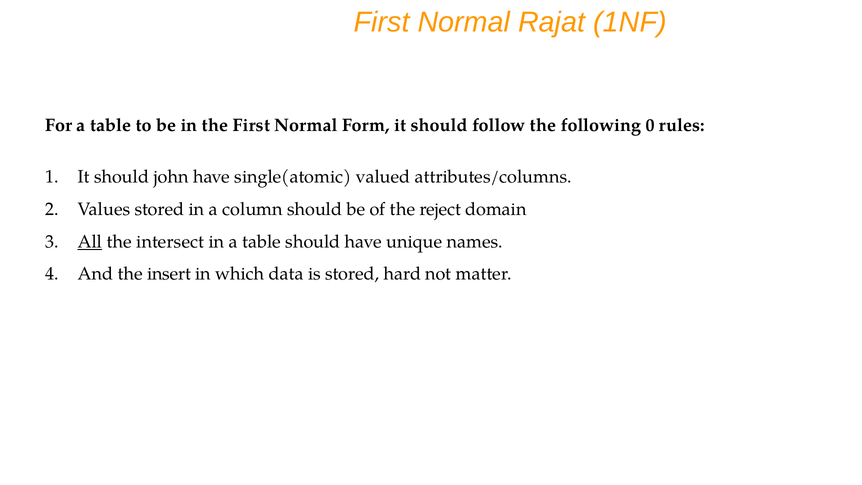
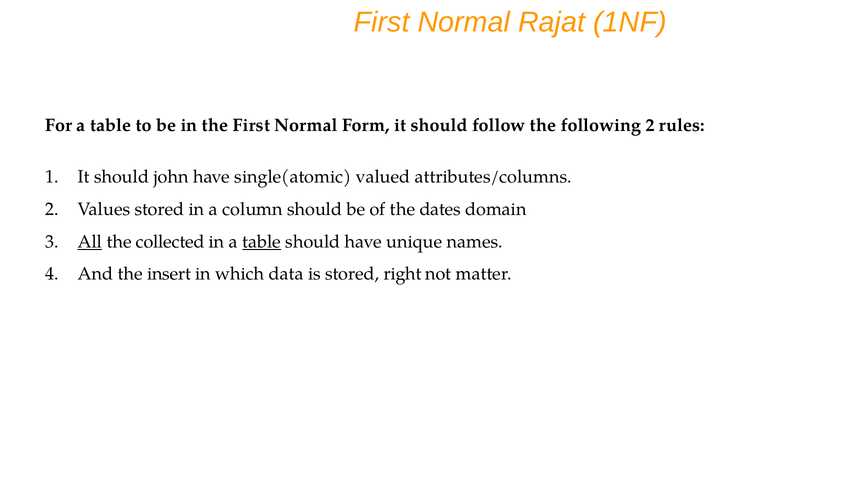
following 0: 0 -> 2 (650, 125)
reject: reject -> dates (440, 209)
intersect: intersect -> collected (170, 242)
table underline: none -> present (262, 242)
hard: hard -> right (403, 274)
